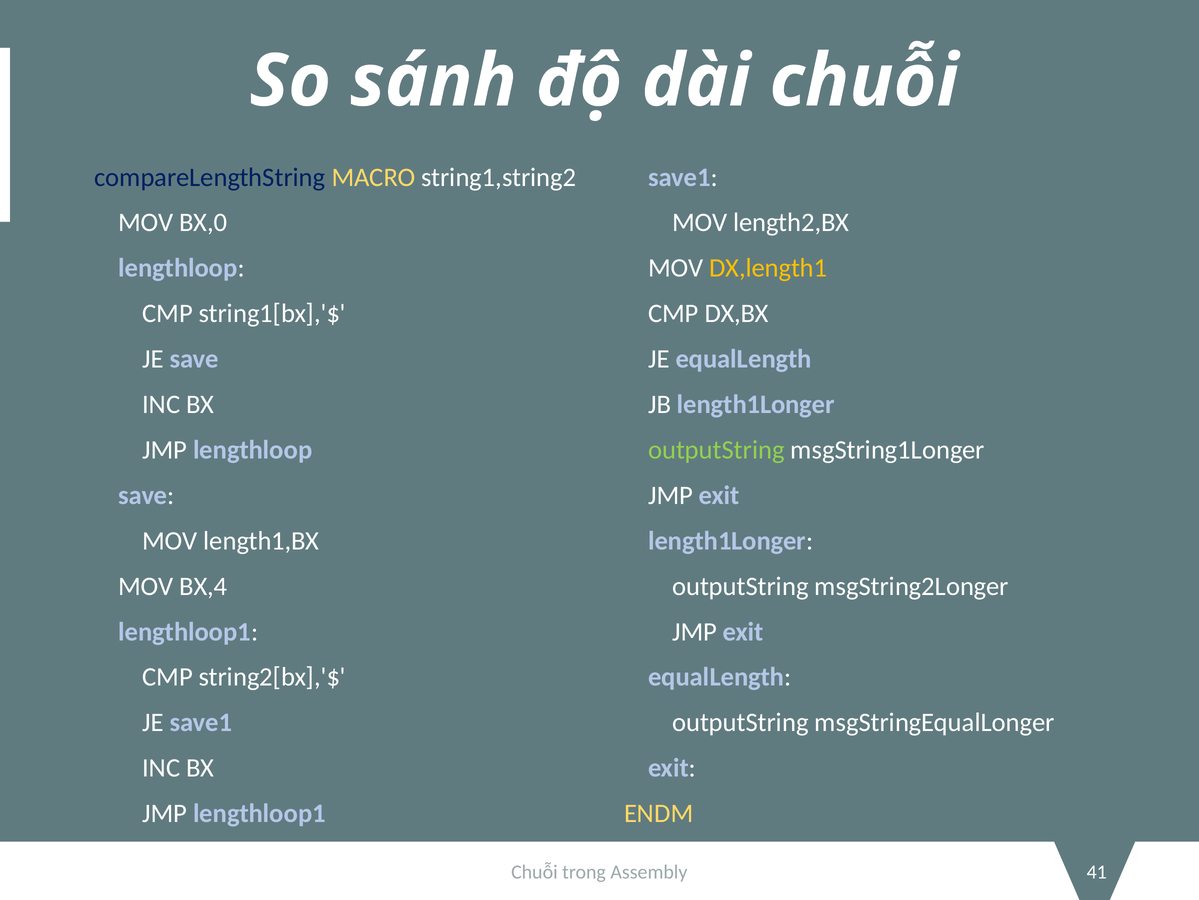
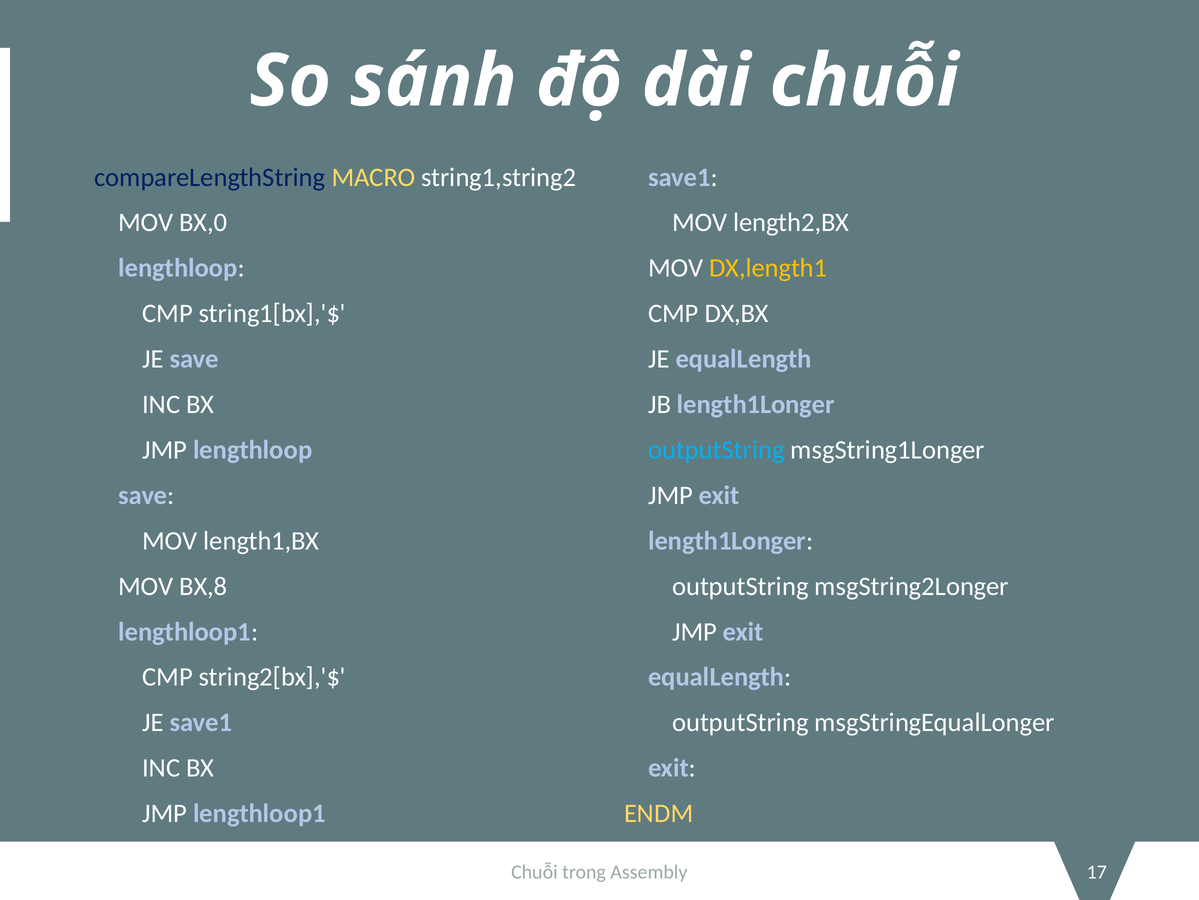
outputString colour: light green -> light blue (716, 450)
BX,4: BX,4 -> BX,8 (203, 586)
41: 41 -> 17 (1097, 871)
